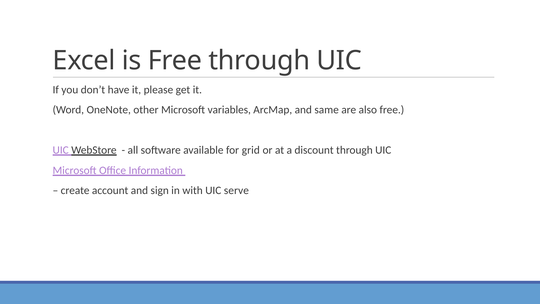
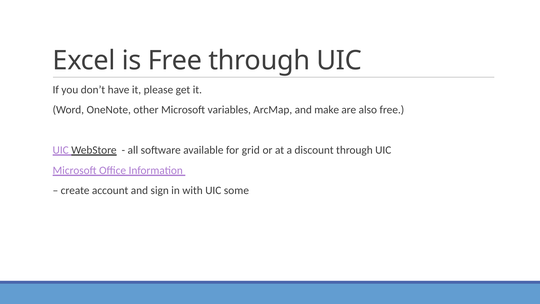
same: same -> make (327, 110)
serve: serve -> some (236, 190)
